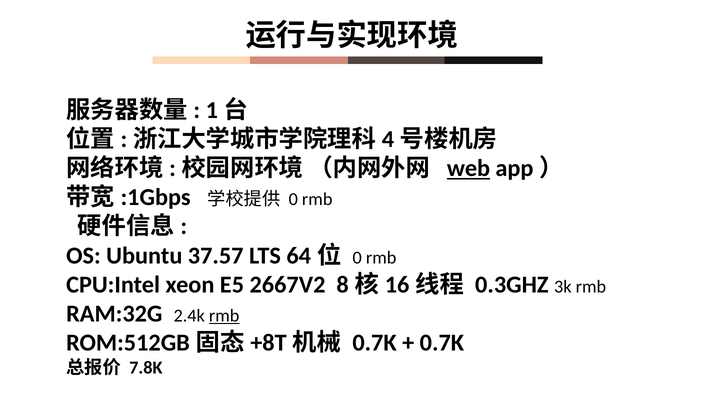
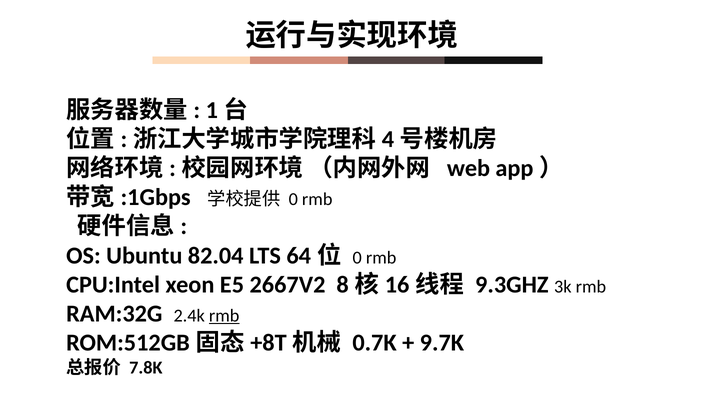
web underline: present -> none (468, 169)
37.57: 37.57 -> 82.04 (216, 256)
0.3GHZ: 0.3GHZ -> 9.3GHZ (512, 285)
0.7K: 0.7K -> 9.7K (442, 343)
